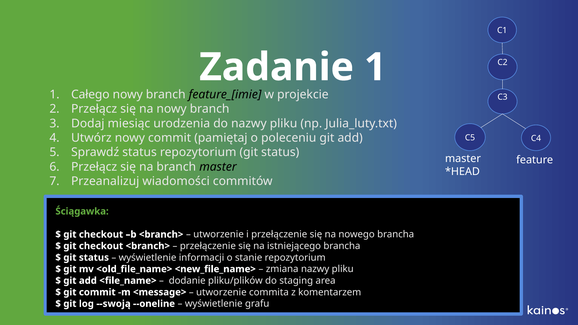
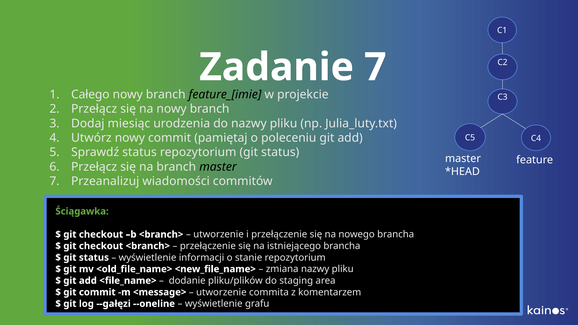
1: 1 -> 7 (375, 67)
--swoją: --swoją -> --gałęzi (114, 304)
